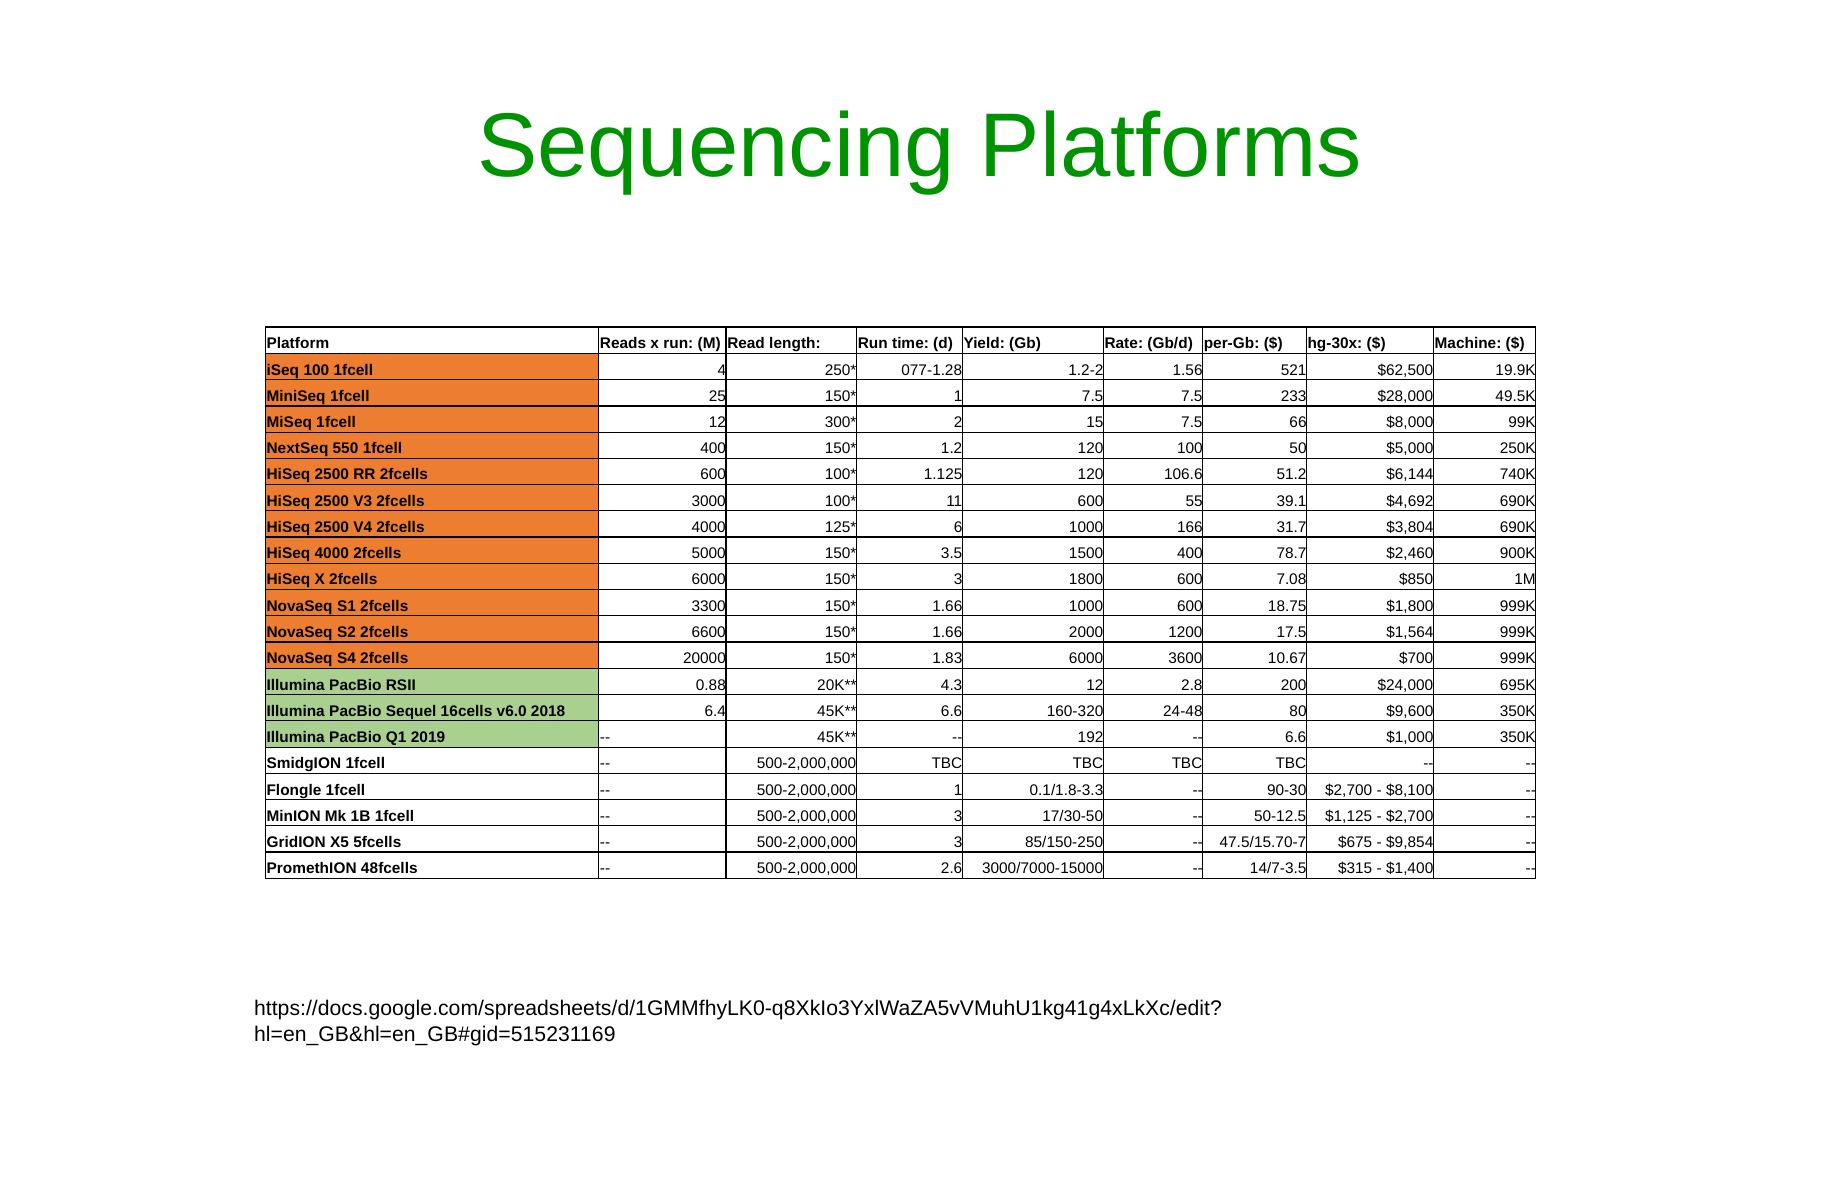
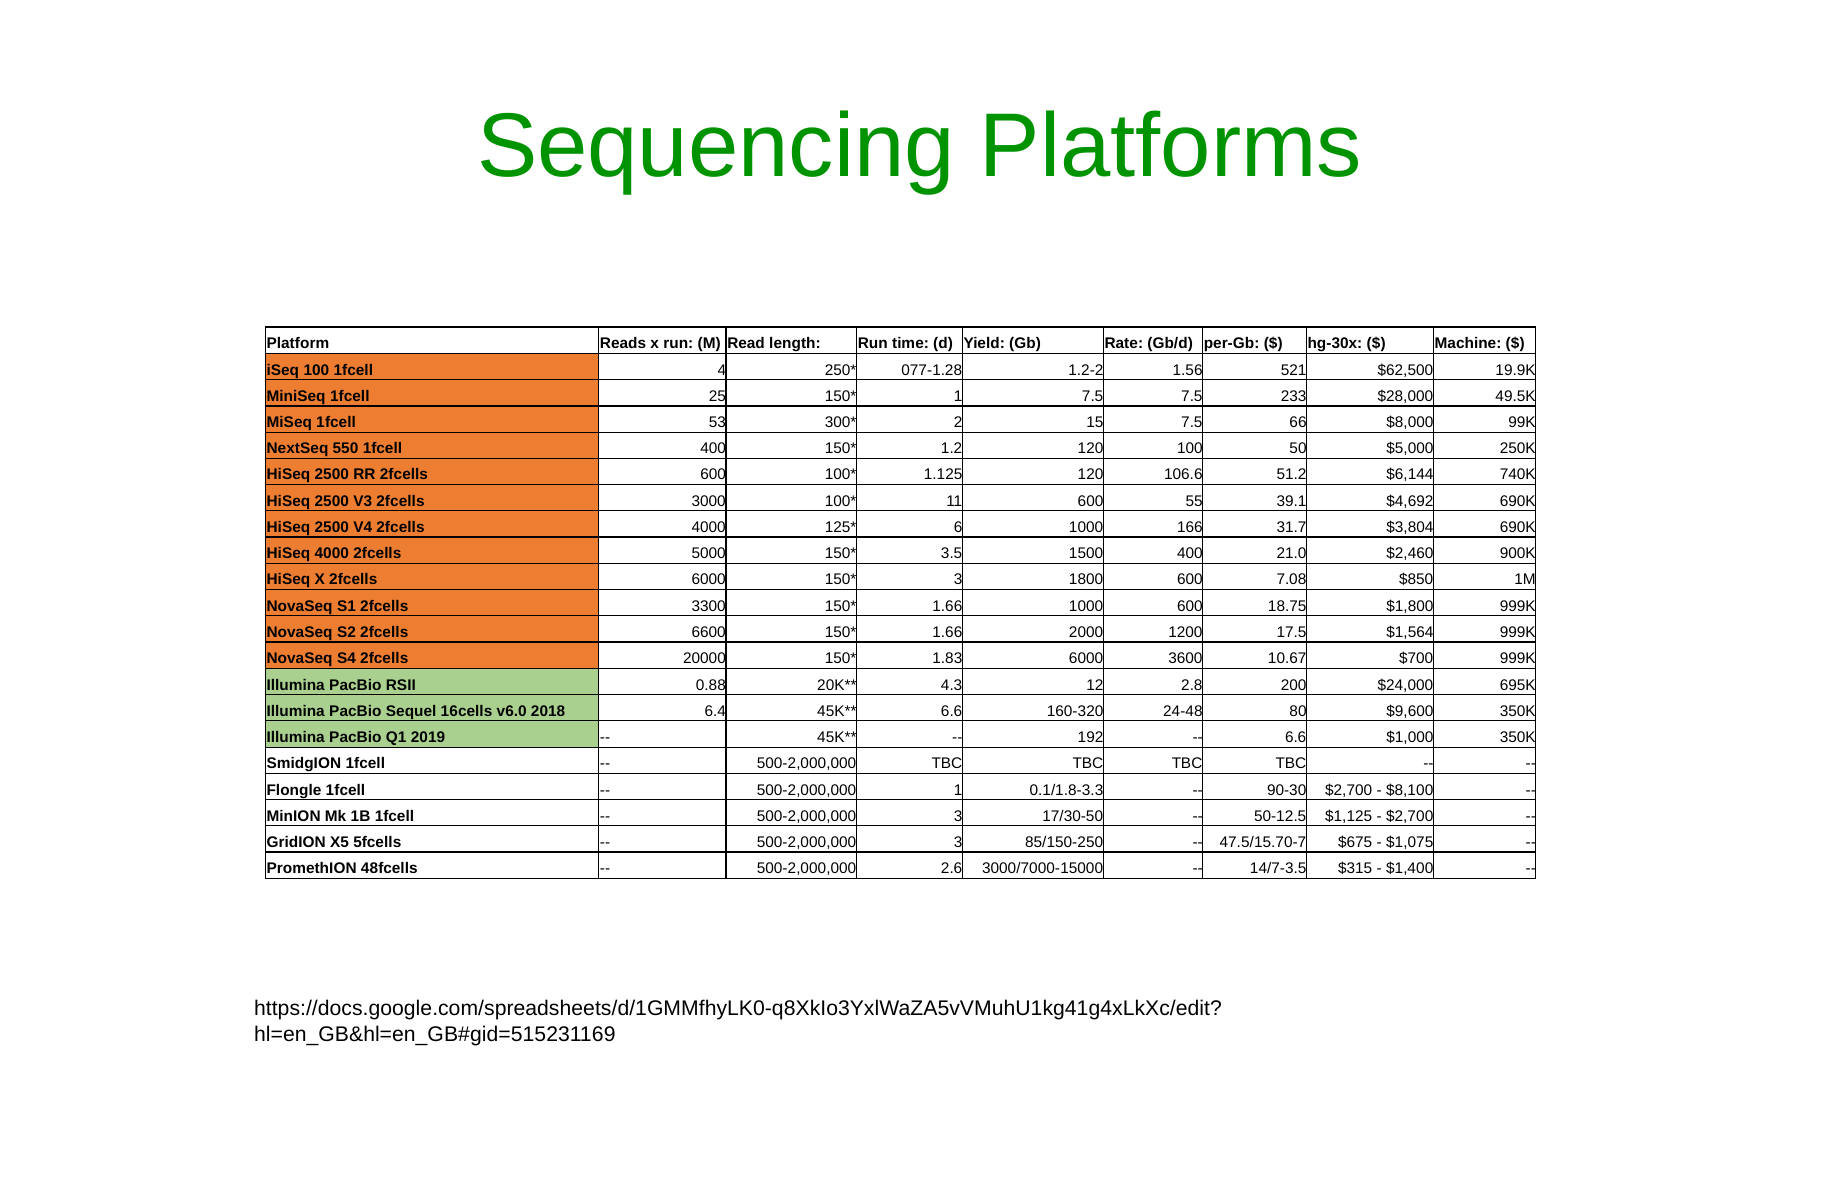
1fcell 12: 12 -> 53 (717, 423)
78.7: 78.7 -> 21.0 (1292, 554)
$9,854: $9,854 -> $1,075 (1410, 843)
